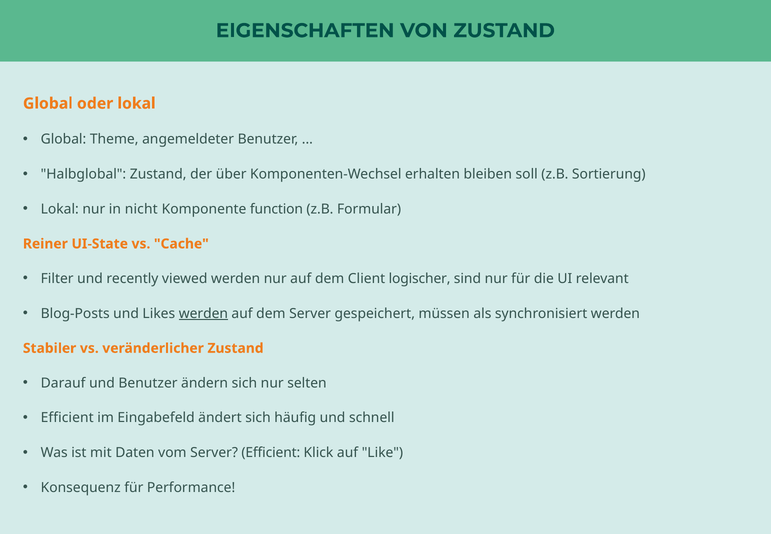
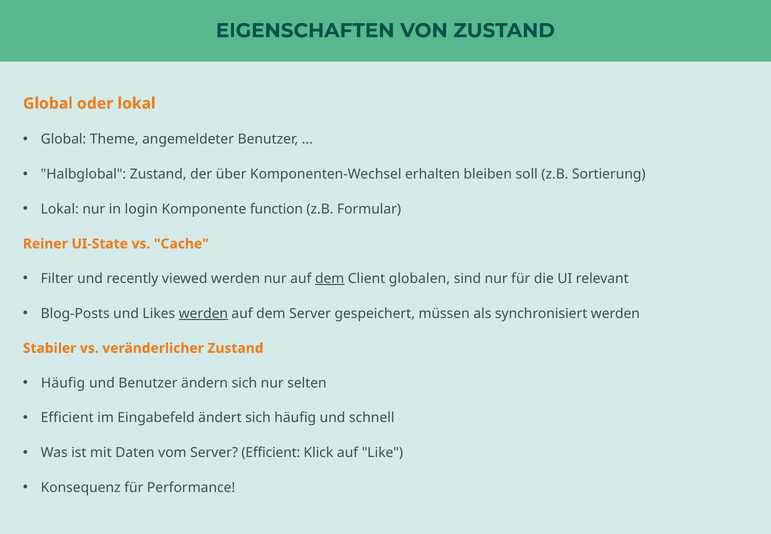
nicht: nicht -> login (141, 209)
dem underline: none -> present (330, 279)
logischer: logischer -> globalen (419, 279)
Darauf: Darauf -> Häufig (63, 383)
